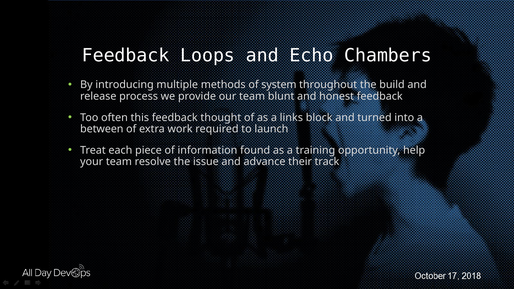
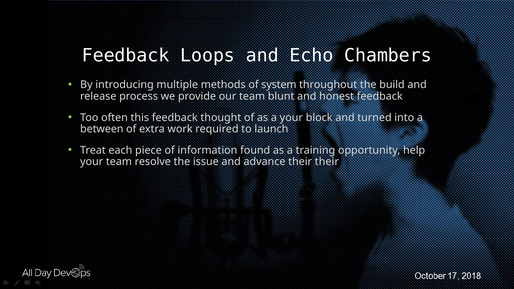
a links: links -> your (291, 118)
their track: track -> their (327, 162)
